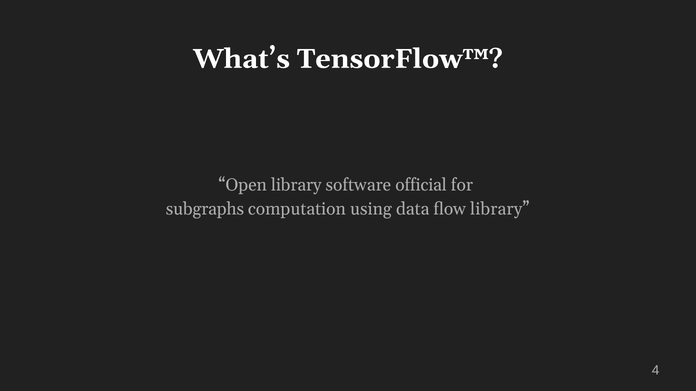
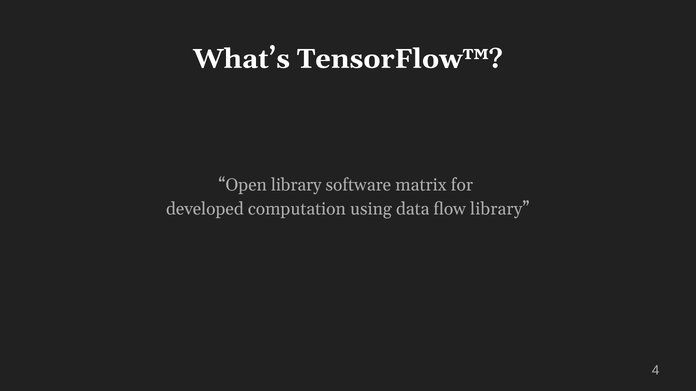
official: official -> matrix (421, 185)
subgraphs: subgraphs -> developed (205, 209)
